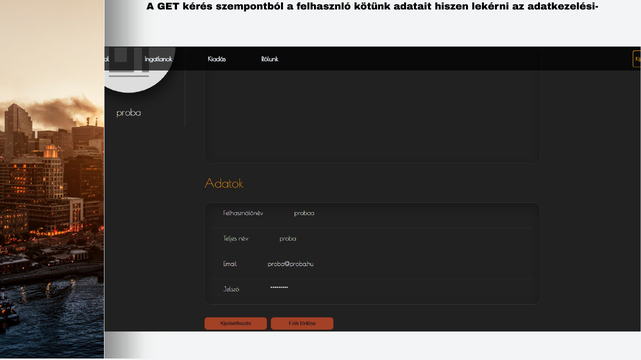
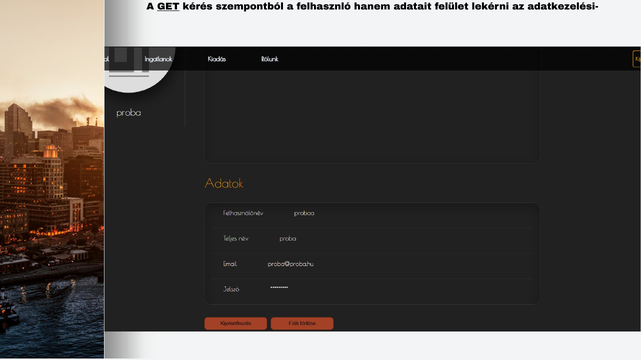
GET underline: none -> present (168, 7)
kötünk: kötünk -> hanem (372, 7)
hiszen: hiszen -> felület (452, 7)
